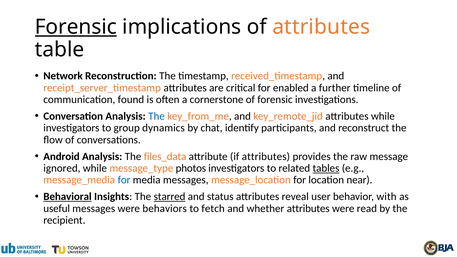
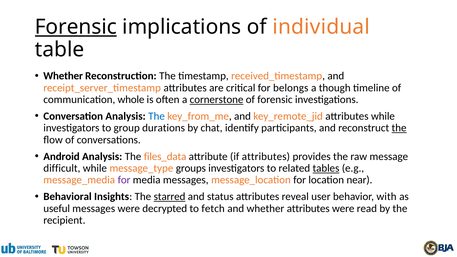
of attributes: attributes -> individual (321, 27)
Network: Network -> Whether (63, 76)
enabled: enabled -> belongs (291, 88)
further: further -> though (335, 88)
found: found -> whole (131, 100)
cornerstone underline: none -> present (217, 100)
dynamics: dynamics -> durations (164, 128)
the underline: none -> present (399, 128)
ignored: ignored -> difficult (62, 168)
photos: photos -> groups (191, 168)
for colour: blue -> purple (124, 180)
Behavioral underline: present -> none (68, 197)
behaviors: behaviors -> decrypted (165, 208)
